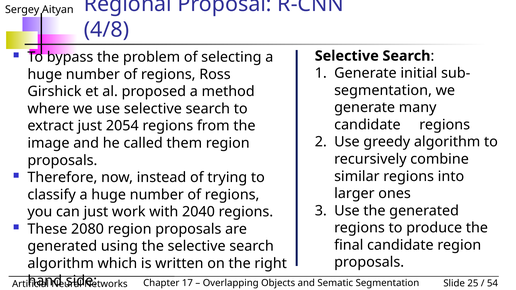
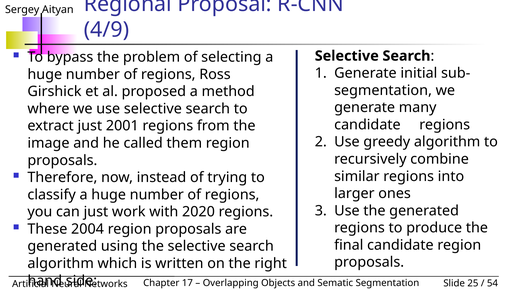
4/8: 4/8 -> 4/9 (107, 30)
2054: 2054 -> 2001 (122, 126)
2040: 2040 -> 2020 (198, 212)
2080: 2080 -> 2004 (87, 229)
